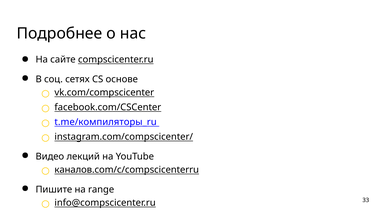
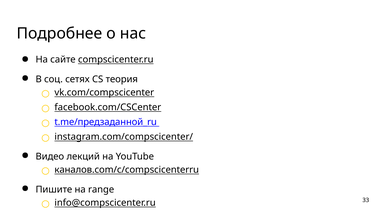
основе: основе -> теория (122, 80)
t.me/компиляторы_ru: t.me/компиляторы_ru -> t.me/предзаданной_ru (106, 122)
